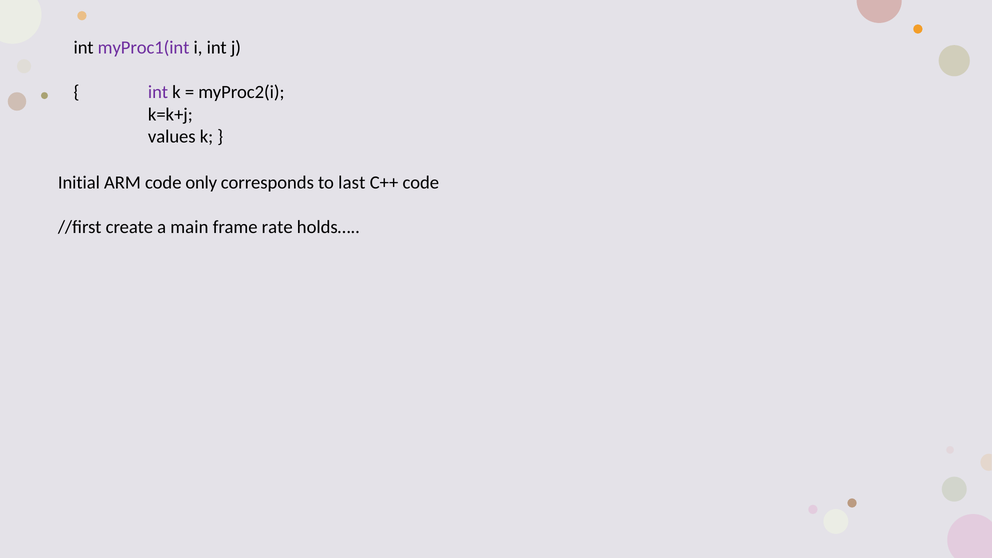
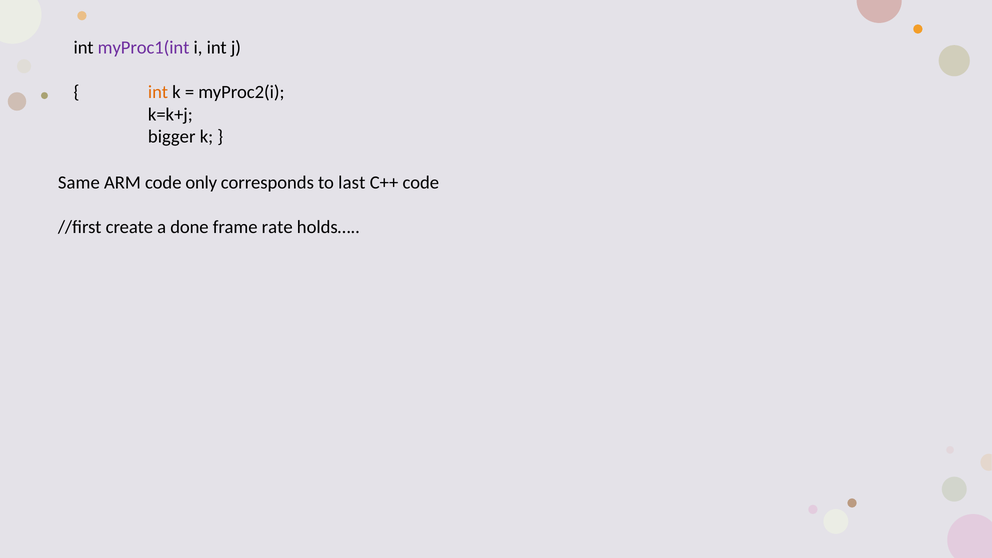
int colour: purple -> orange (158, 92)
values: values -> bigger (172, 137)
Initial: Initial -> Same (79, 183)
main: main -> done (189, 227)
